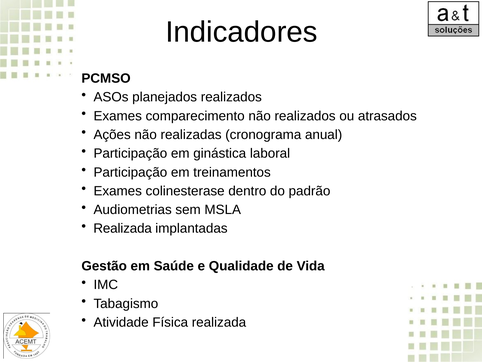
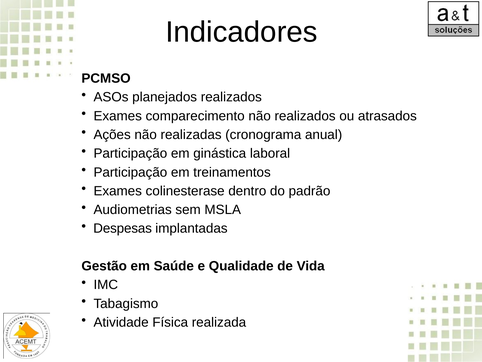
Realizada: Realizada -> Despesas (123, 228)
